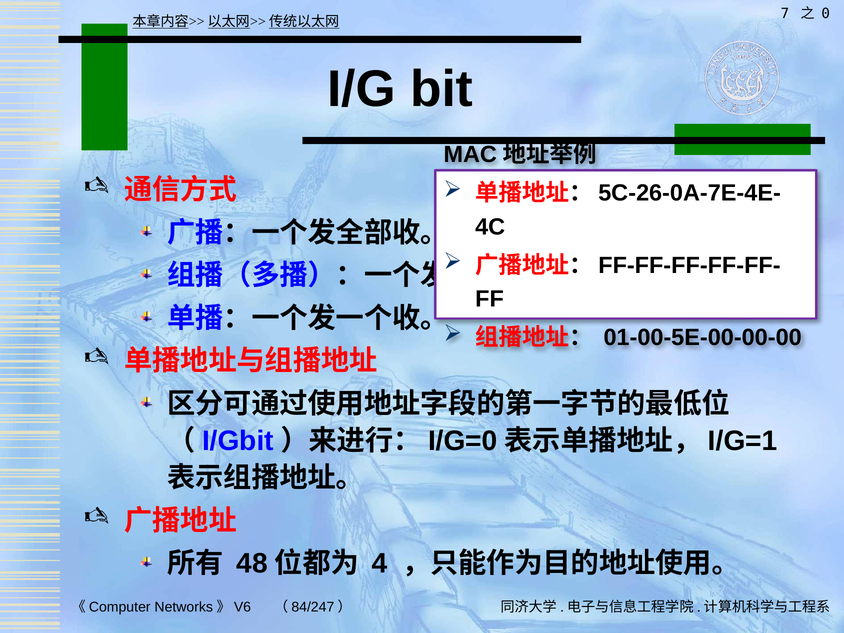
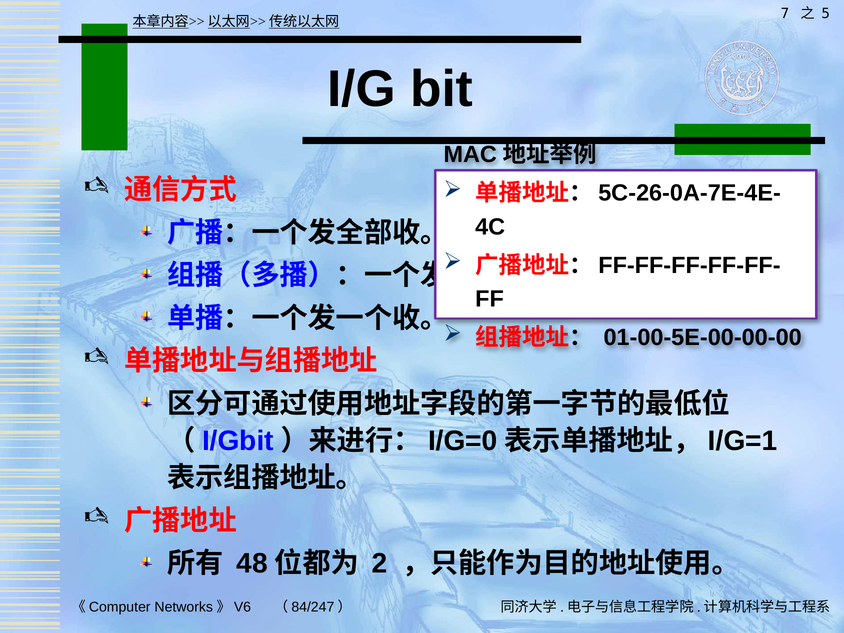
0: 0 -> 5 (826, 14)
4: 4 -> 2 (380, 563)
